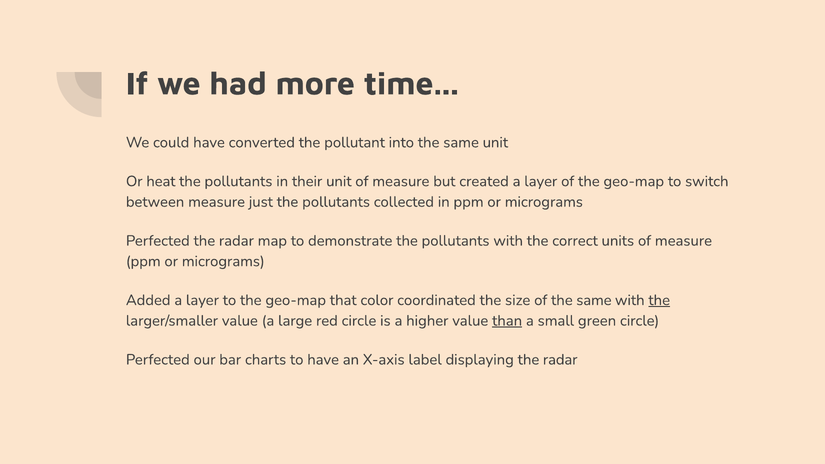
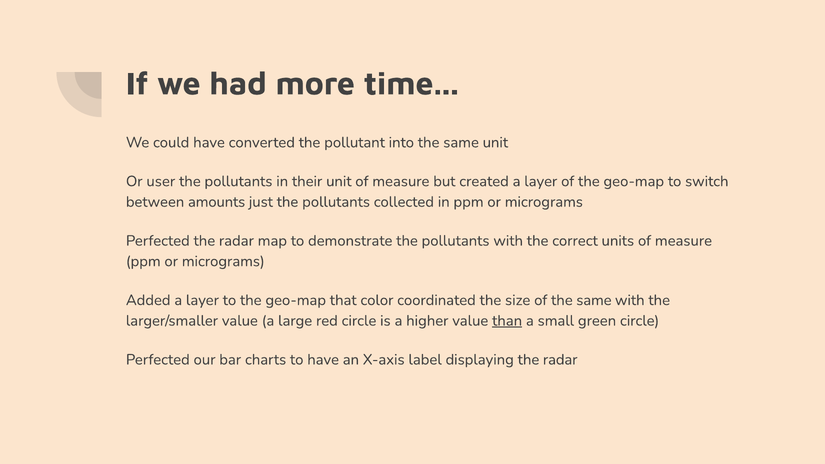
heat: heat -> user (161, 181)
between measure: measure -> amounts (217, 202)
the underline: present -> none (659, 300)
